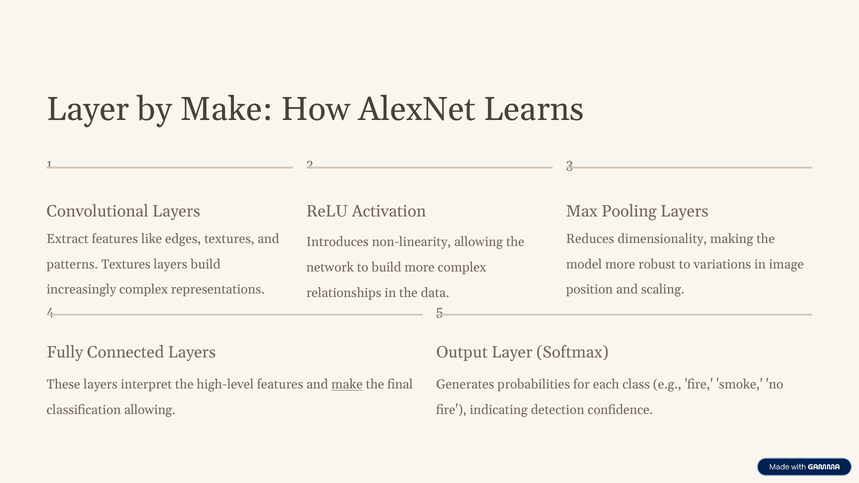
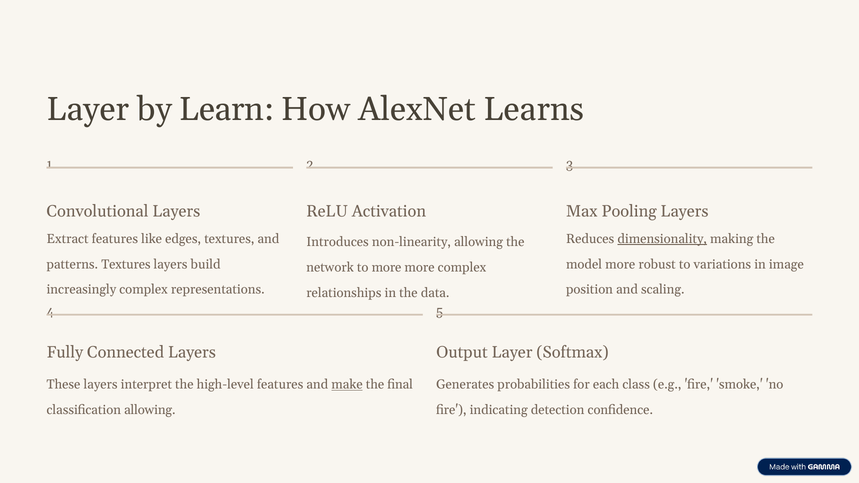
by Make: Make -> Learn (227, 109)
dimensionality underline: none -> present (662, 239)
to build: build -> more (387, 268)
